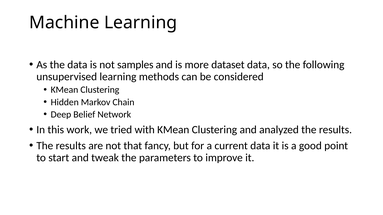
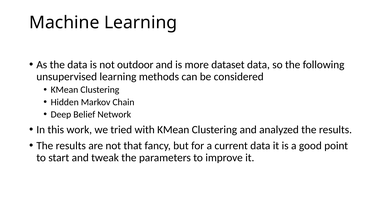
samples: samples -> outdoor (135, 65)
